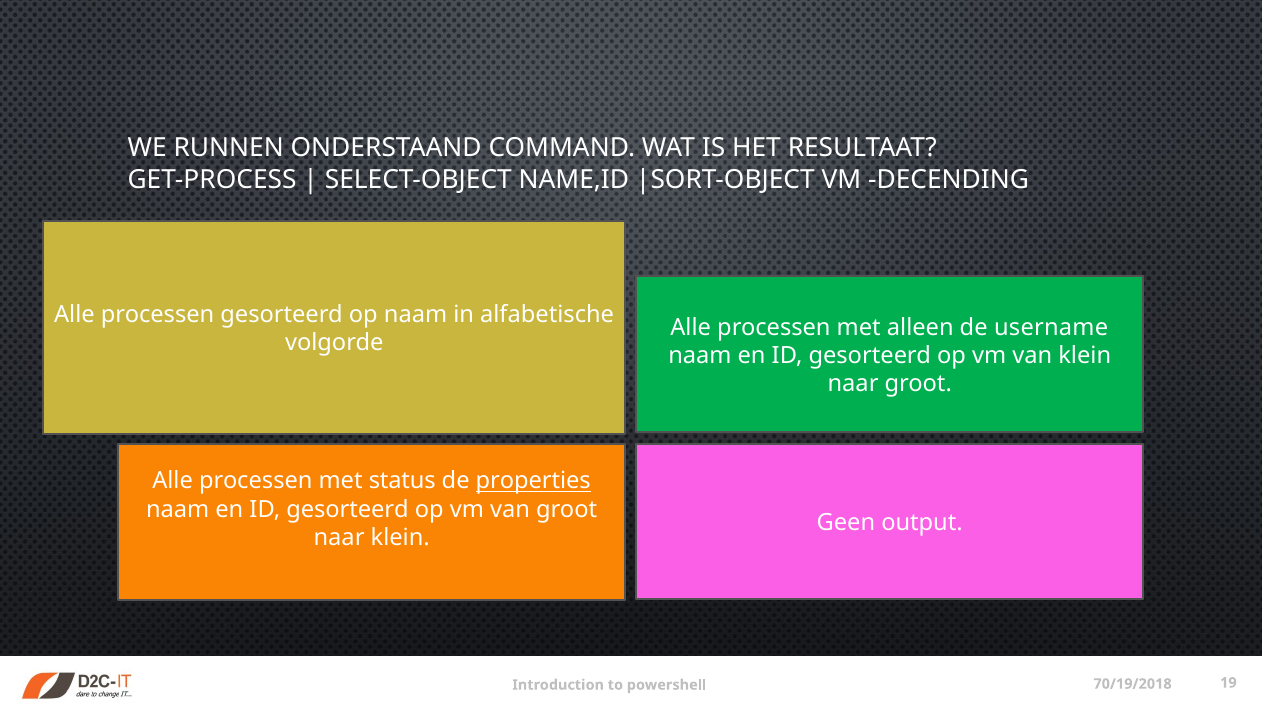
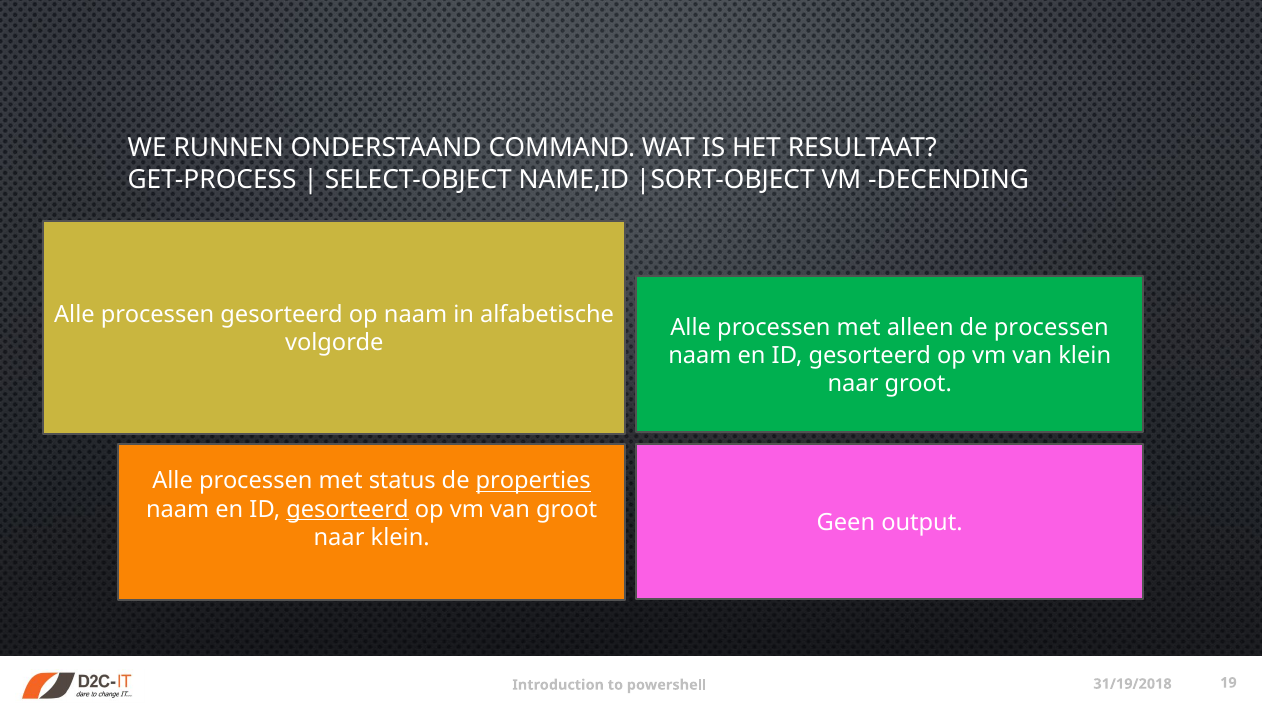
de username: username -> processen (1051, 327)
gesorteerd underline: none -> present (348, 509)
70/19/2018: 70/19/2018 -> 31/19/2018 (1133, 684)
